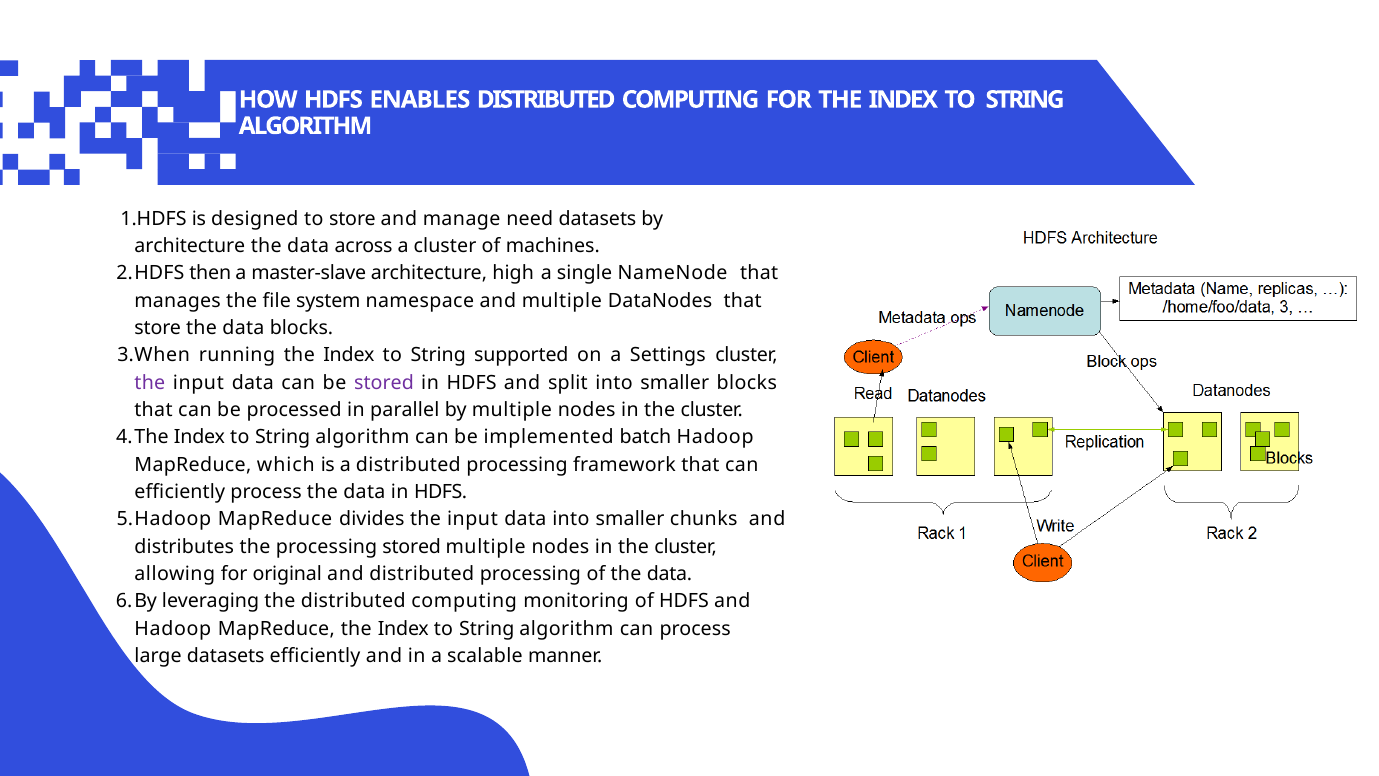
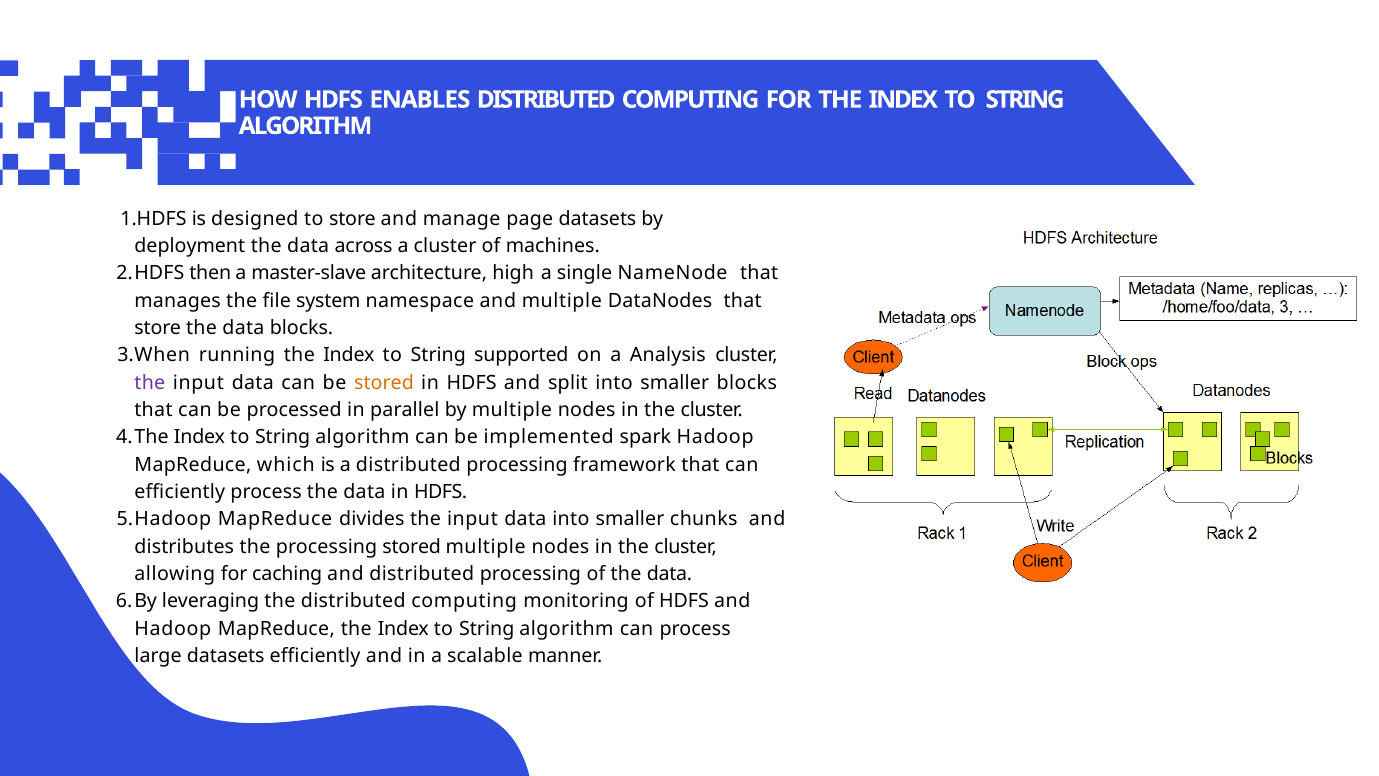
need: need -> page (530, 219)
architecture: architecture -> deployment (190, 246)
Settings: Settings -> Analysis (668, 355)
stored colour: purple -> orange (384, 383)
batch: batch -> spark (645, 437)
original: original -> caching (287, 574)
